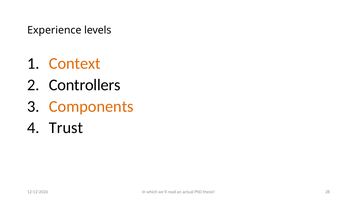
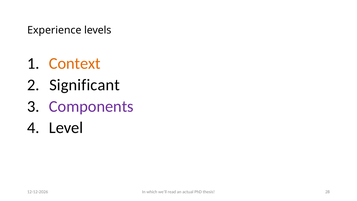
Controllers: Controllers -> Significant (85, 85)
Components colour: orange -> purple (91, 106)
Trust: Trust -> Level (66, 128)
